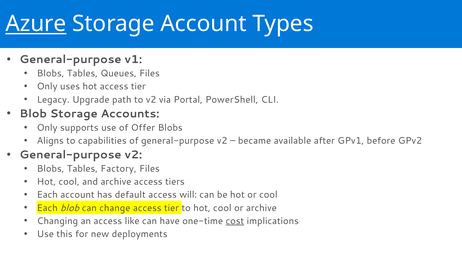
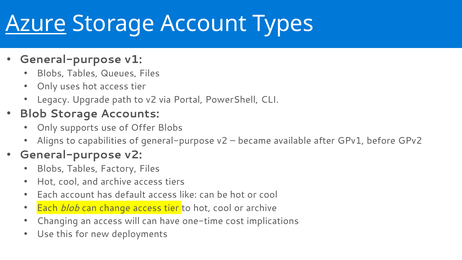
will: will -> like (188, 195)
like: like -> will (132, 221)
cost underline: present -> none (235, 221)
